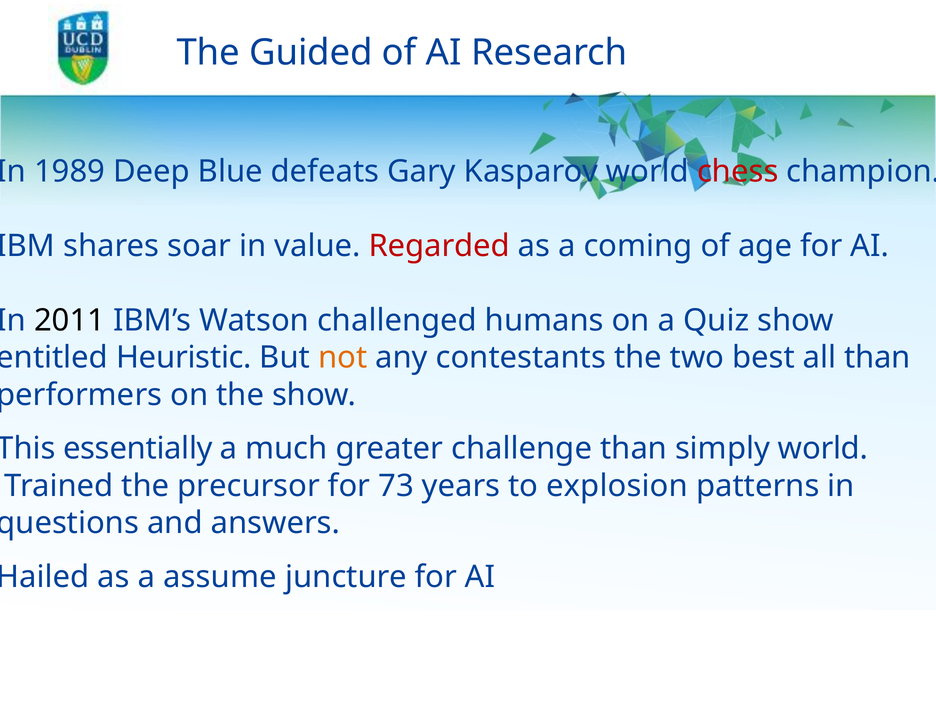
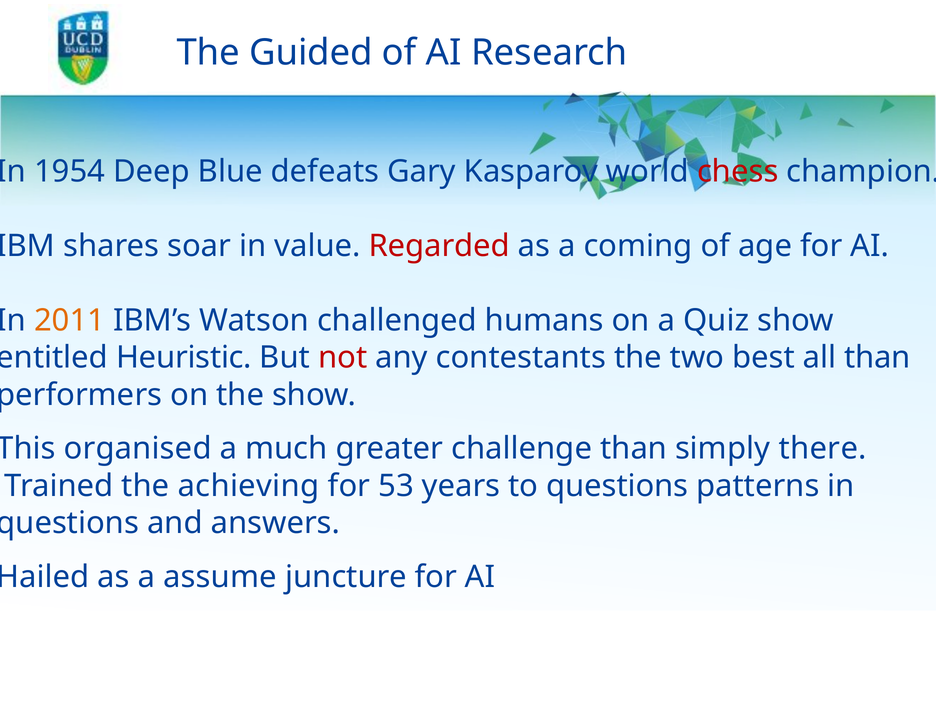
1989: 1989 -> 1954 (70, 172)
2011 colour: black -> orange (70, 320)
not colour: orange -> red (343, 358)
essentially: essentially -> organised (138, 449)
simply world: world -> there (823, 449)
precursor: precursor -> achieving (248, 486)
73: 73 -> 53 (396, 486)
to explosion: explosion -> questions (617, 486)
